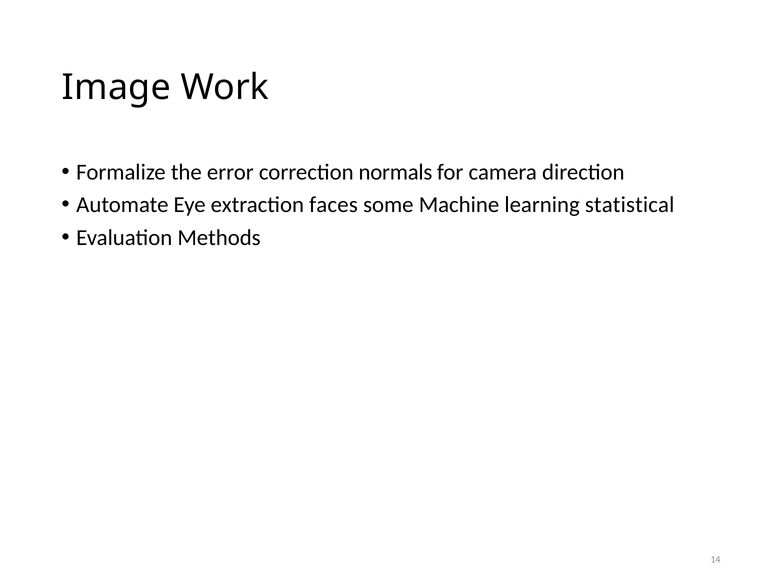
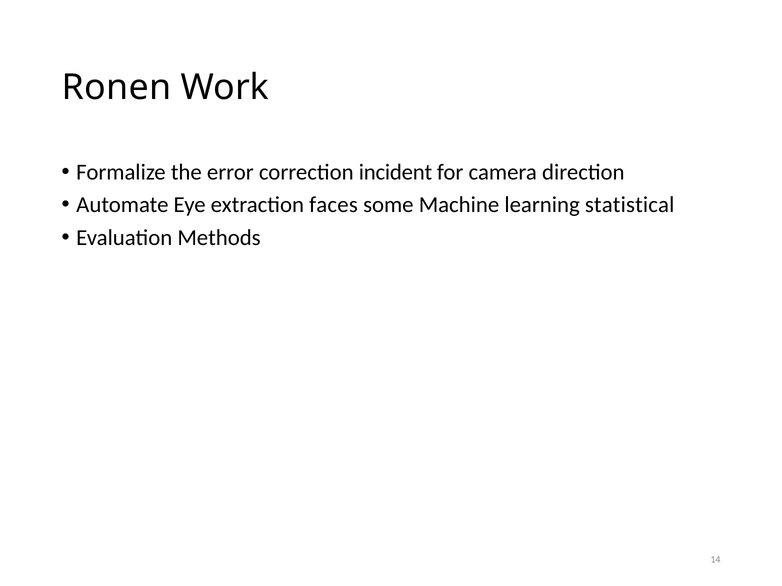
Image: Image -> Ronen (116, 88)
normals: normals -> incident (395, 172)
